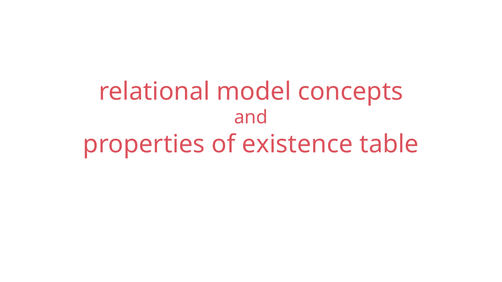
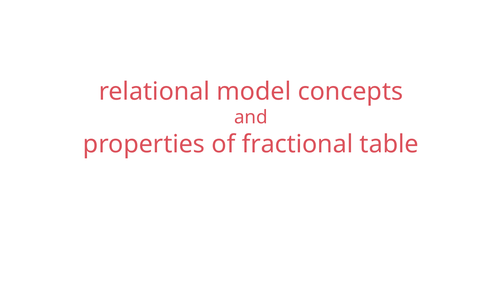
existence: existence -> fractional (297, 144)
